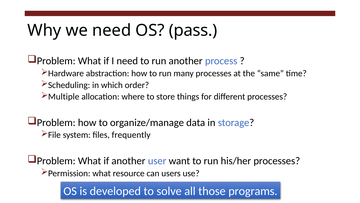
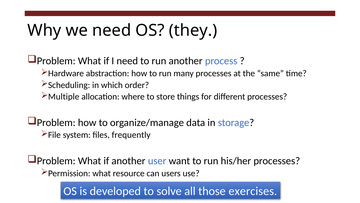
pass: pass -> they (193, 30)
programs: programs -> exercises (253, 191)
